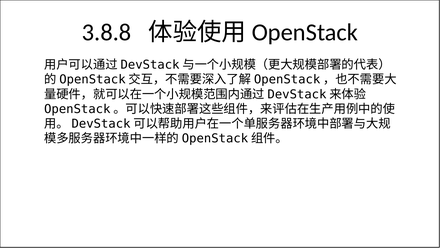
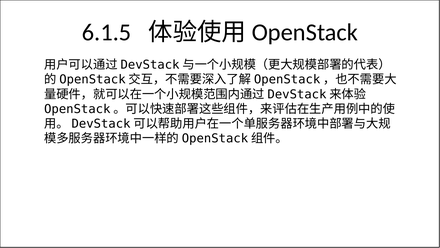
3.8.8: 3.8.8 -> 6.1.5 (107, 32)
